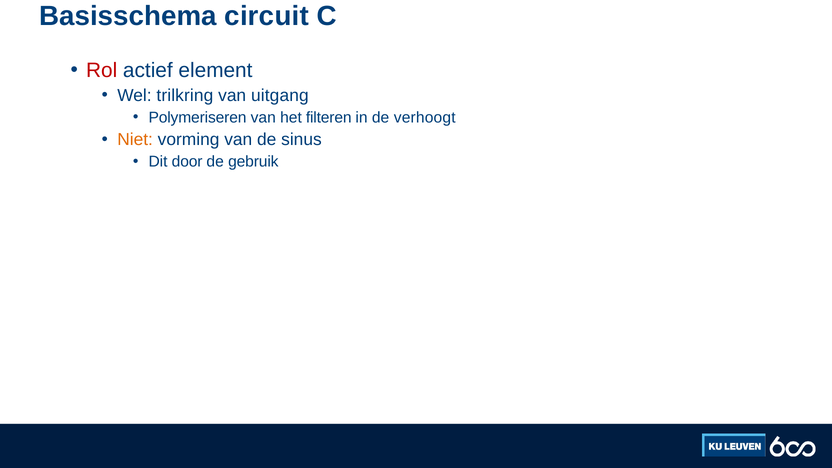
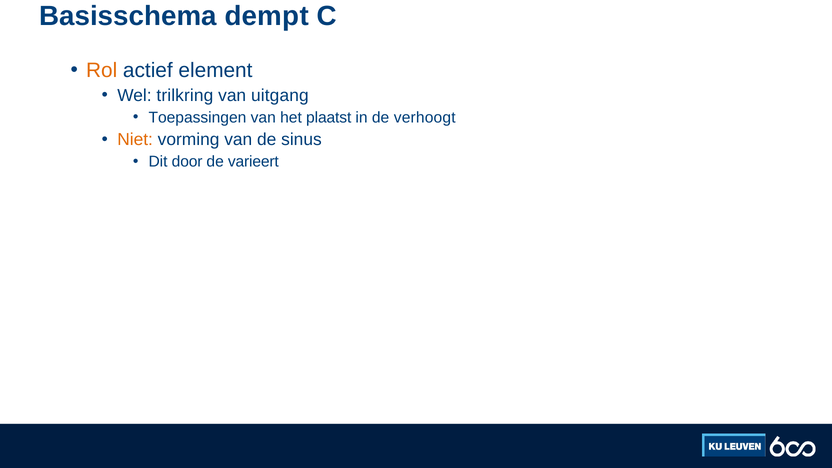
circuit: circuit -> dempt (267, 16)
Rol colour: red -> orange (102, 70)
Polymeriseren: Polymeriseren -> Toepassingen (197, 117)
filteren: filteren -> plaatst (329, 117)
gebruik: gebruik -> varieert (253, 162)
